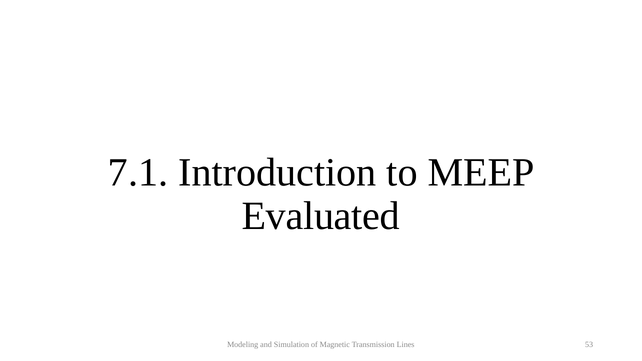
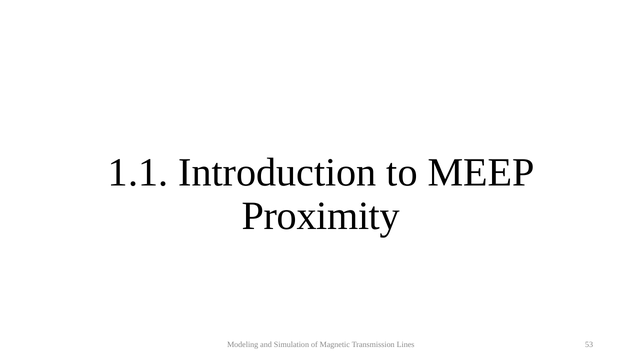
7.1: 7.1 -> 1.1 (138, 173)
Evaluated: Evaluated -> Proximity (321, 216)
